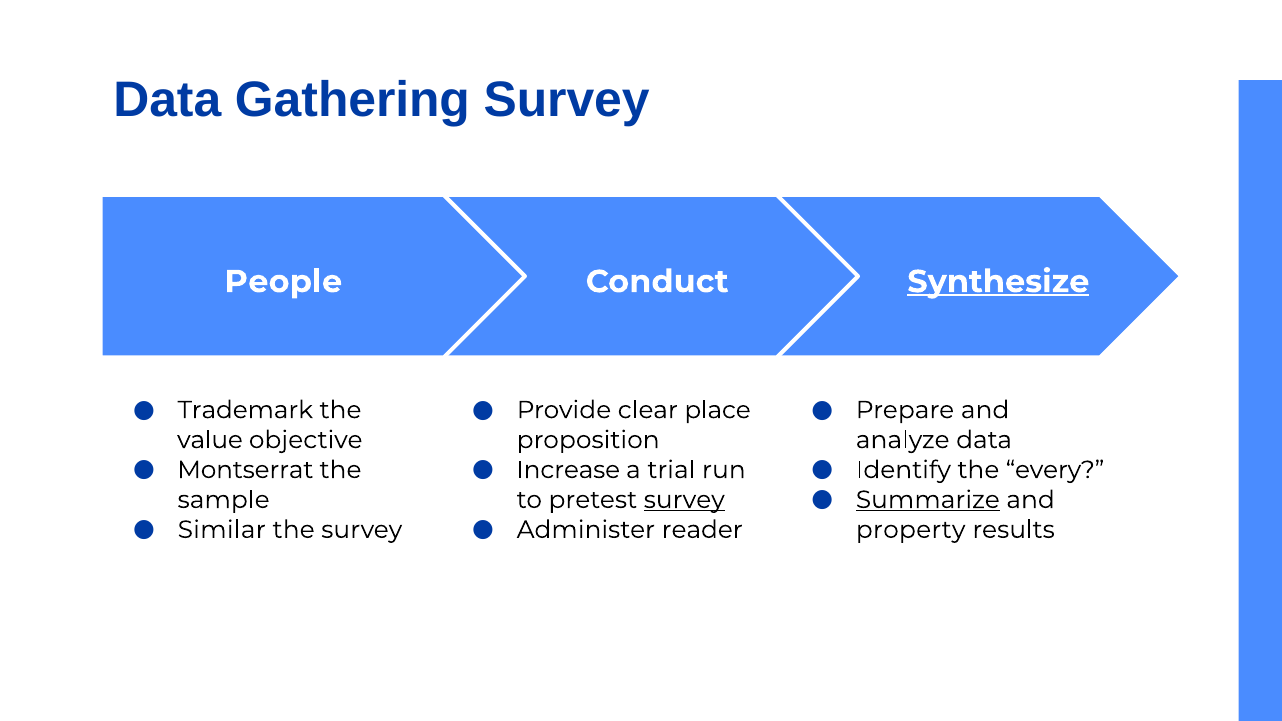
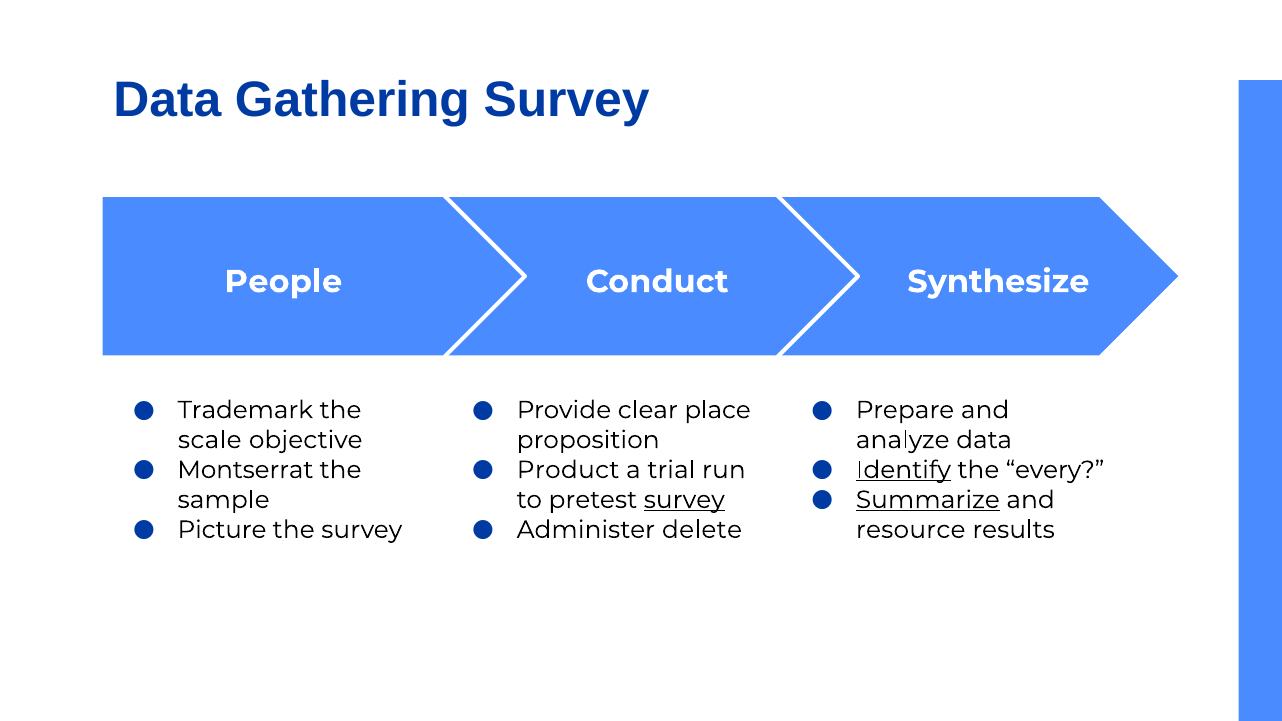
Synthesize underline: present -> none (998, 282)
value: value -> scale (210, 440)
Increase: Increase -> Product (568, 470)
Identify underline: none -> present (903, 470)
Similar: Similar -> Picture (222, 530)
reader: reader -> delete (702, 530)
property: property -> resource (911, 530)
